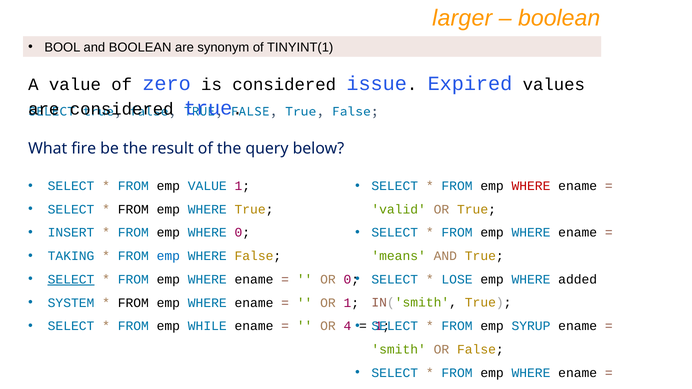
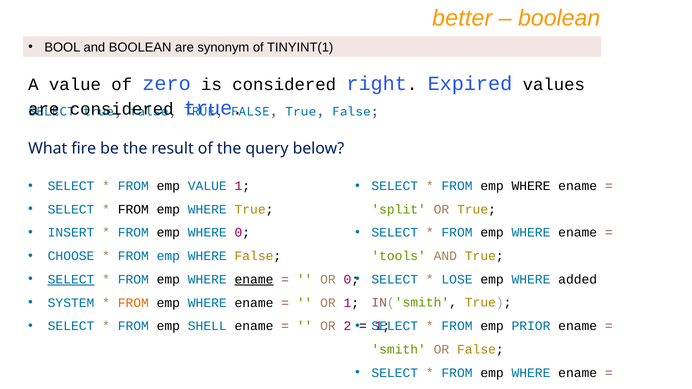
larger: larger -> better (462, 18)
issue: issue -> right (377, 84)
WHERE colour: red -> black (531, 186)
valid: valid -> split (399, 209)
TAKING: TAKING -> CHOOSE (71, 256)
means: means -> tools (399, 256)
ename underline: none -> present (254, 280)
FROM colour: black -> orange (133, 303)
WHILE: WHILE -> SHELL (207, 326)
4: 4 -> 2 (347, 326)
SYRUP: SYRUP -> PRIOR (531, 326)
